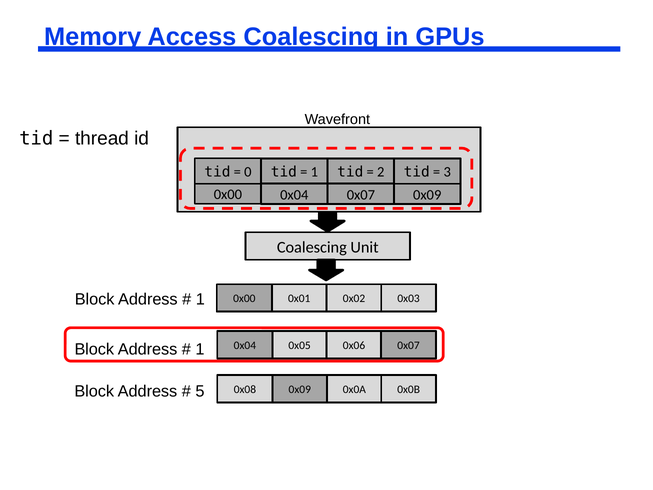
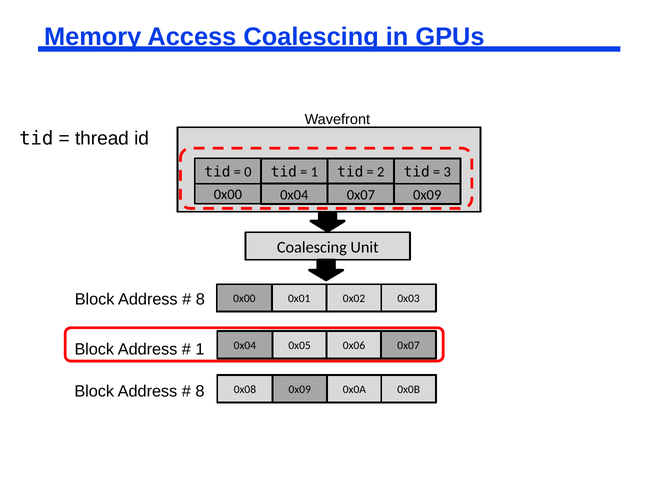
1: 1 -> 8 (200, 299)
5: 5 -> 8 (200, 391)
